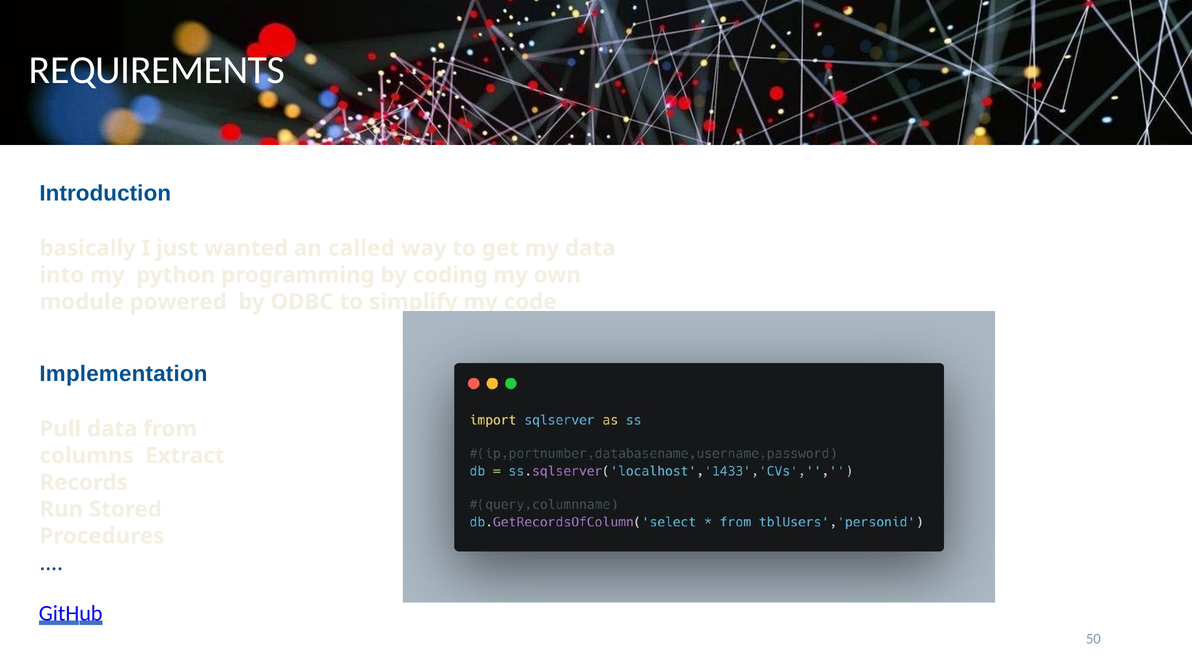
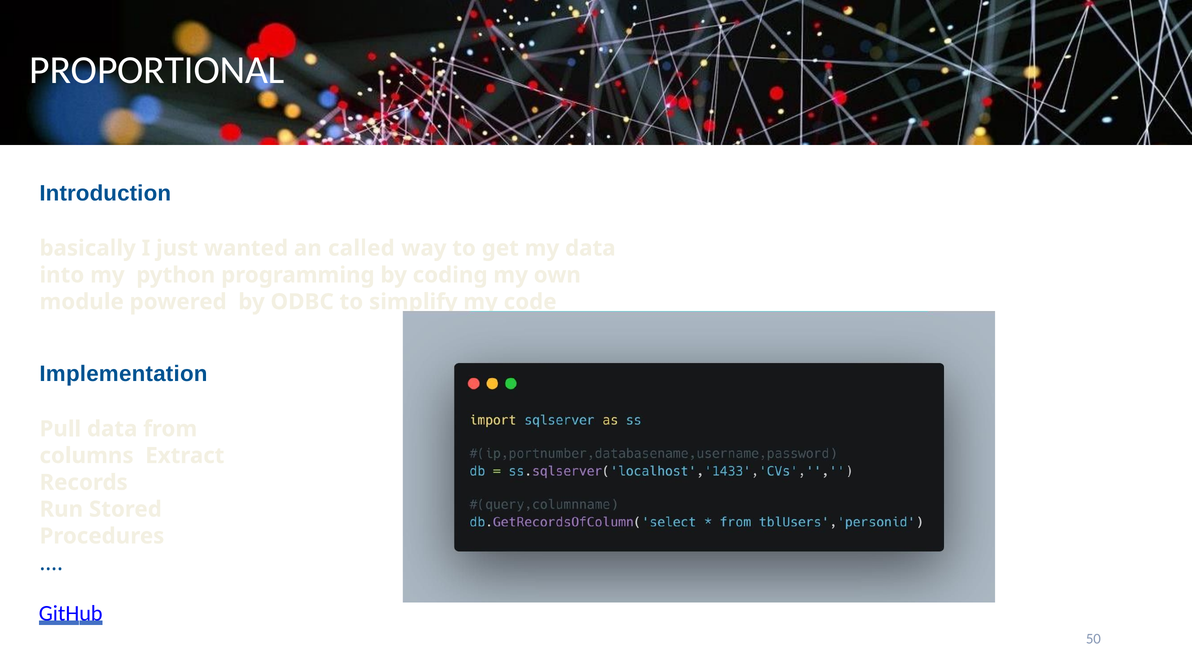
REQUIREMENTS: REQUIREMENTS -> PROPORTIONAL (157, 70)
